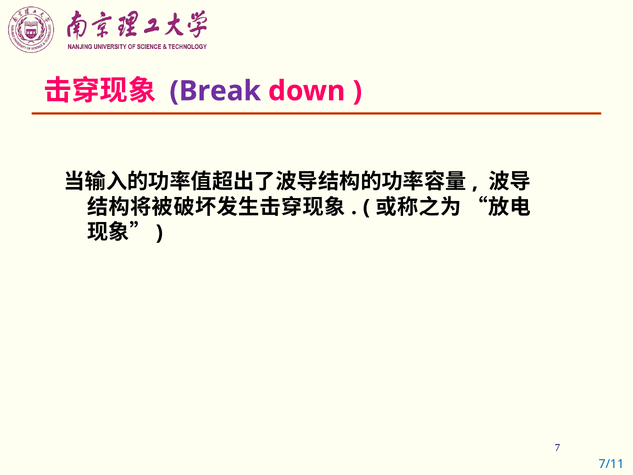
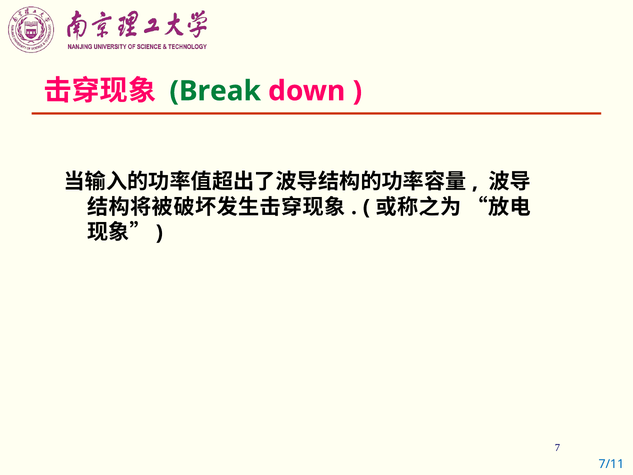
Break colour: purple -> green (215, 91)
